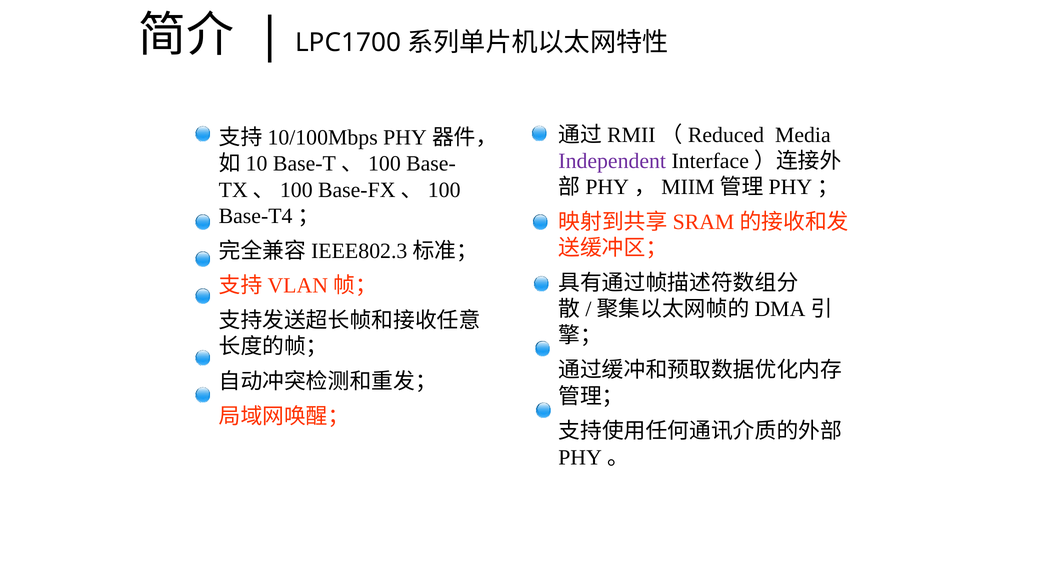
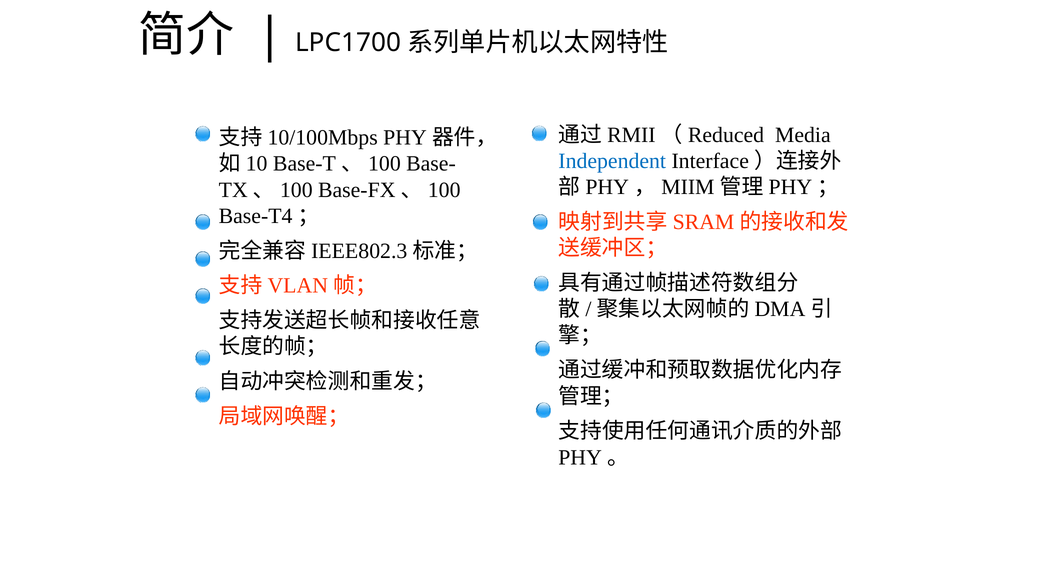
Independent colour: purple -> blue (612, 161)
